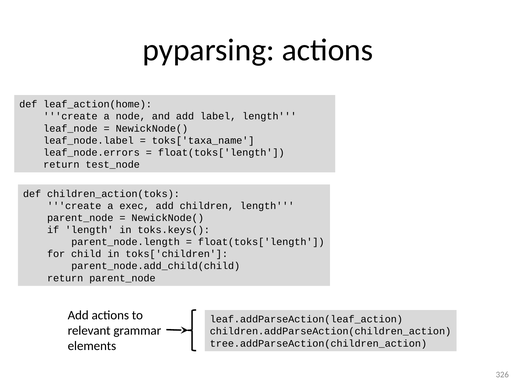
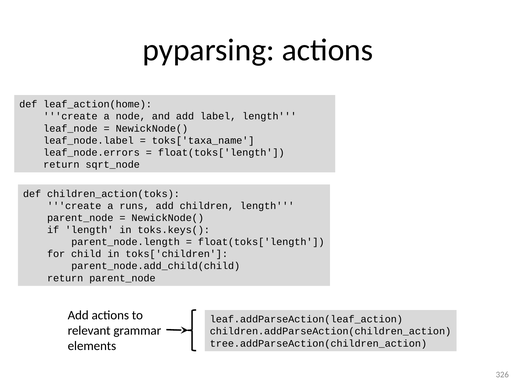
test_node: test_node -> sqrt_node (113, 165)
exec: exec -> runs (135, 206)
